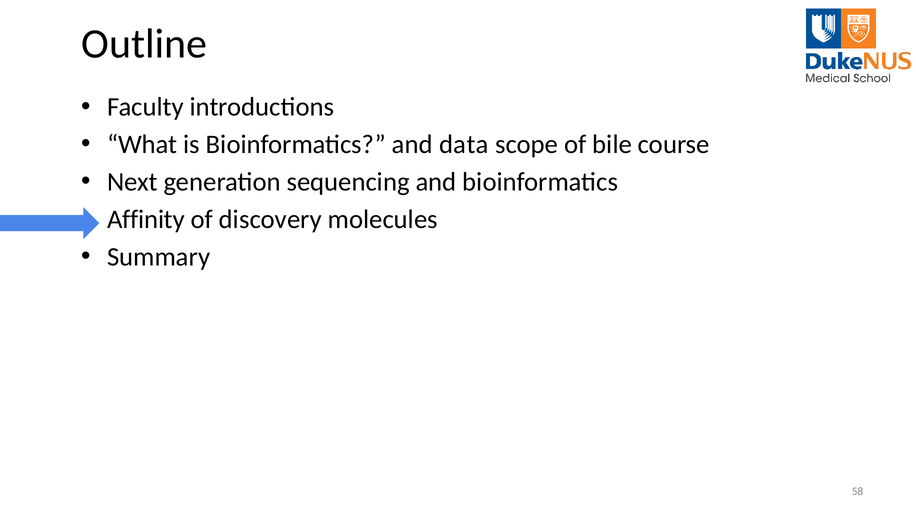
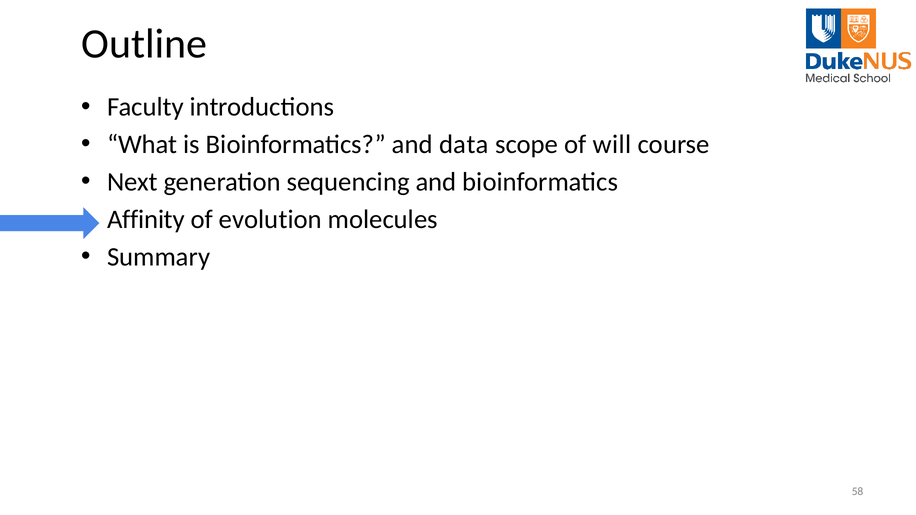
bile: bile -> will (612, 145)
discovery: discovery -> evolution (270, 220)
